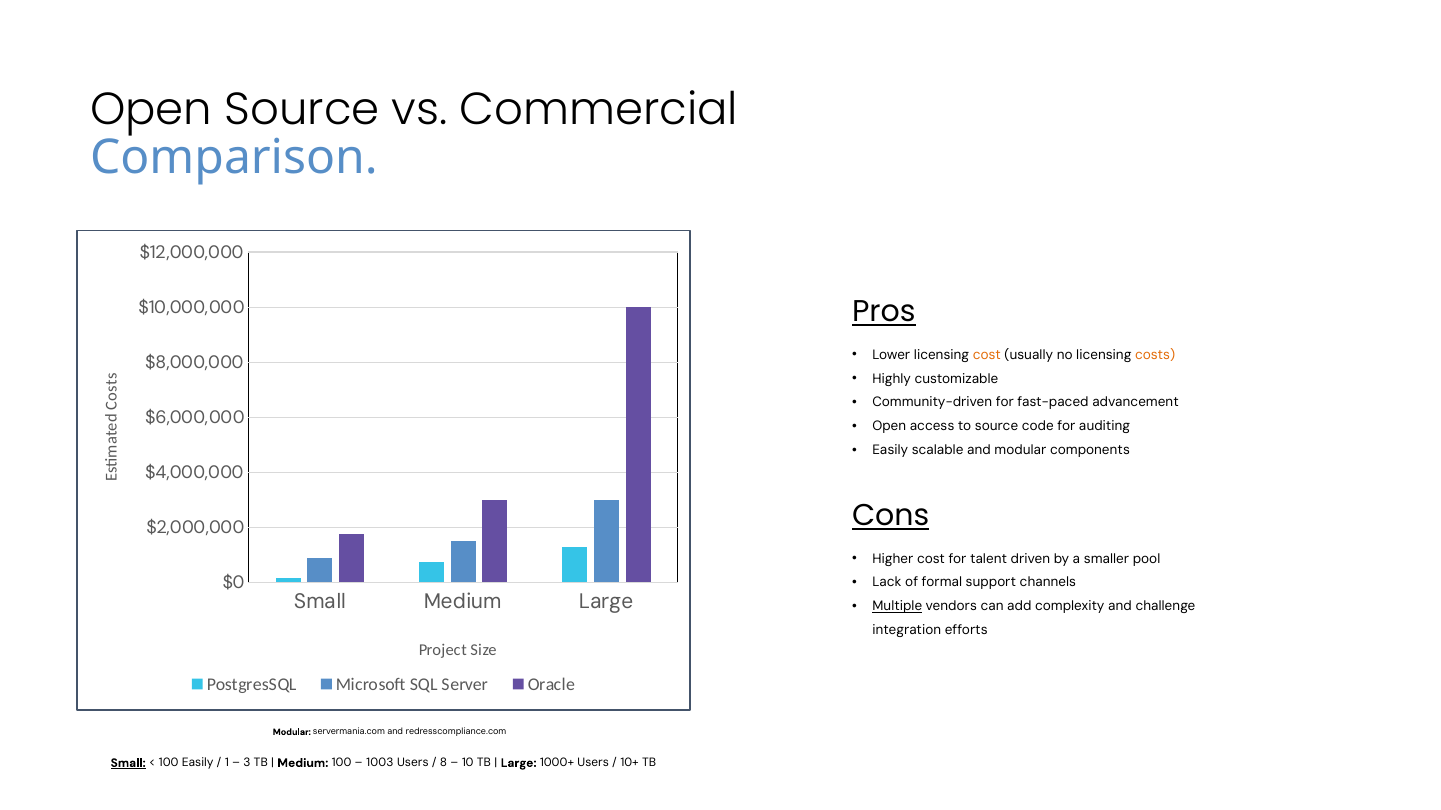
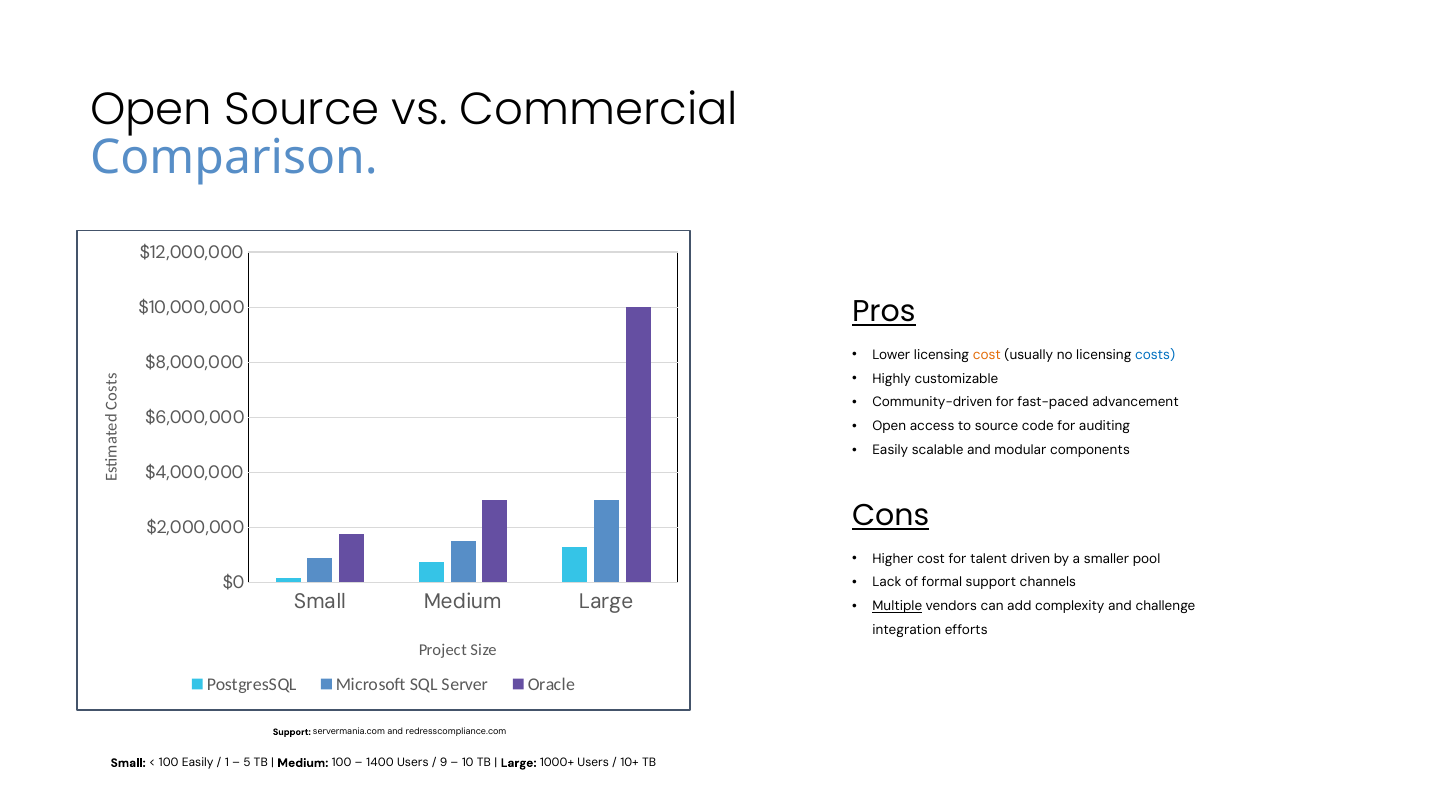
costs colour: orange -> blue (1155, 355)
Modular: Modular -> Support (292, 732)
Small underline: present -> none (128, 763)
3: 3 -> 5 (247, 763)
1003: 1003 -> 1400 (380, 763)
8: 8 -> 9 (444, 763)
